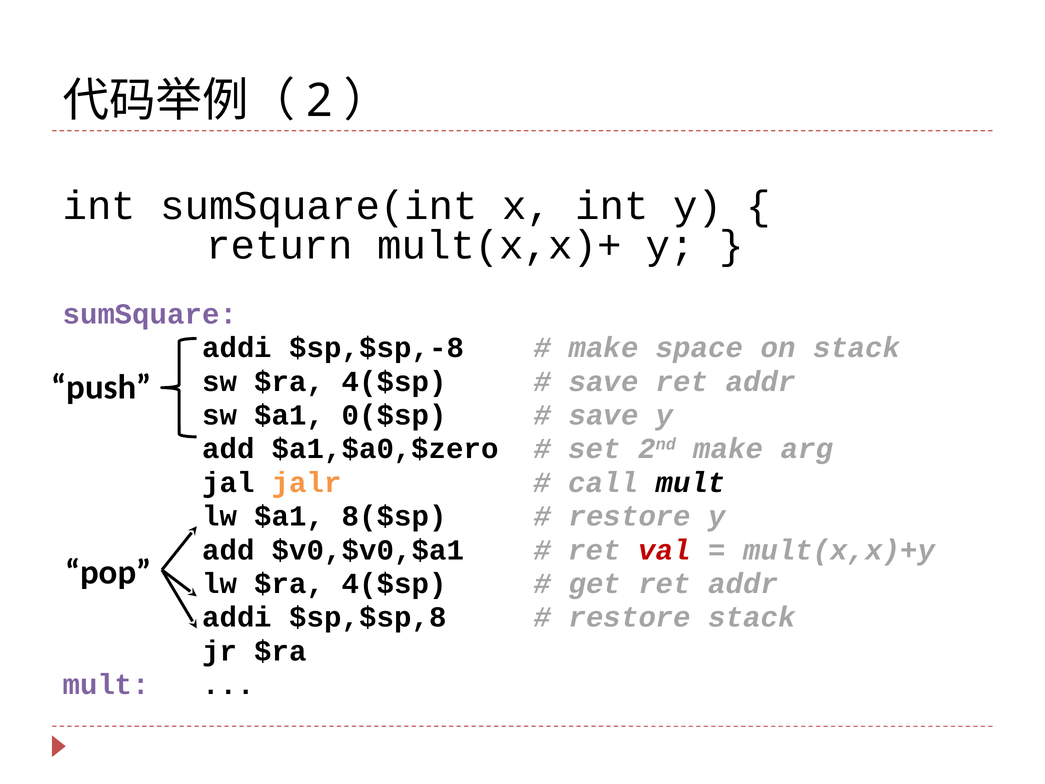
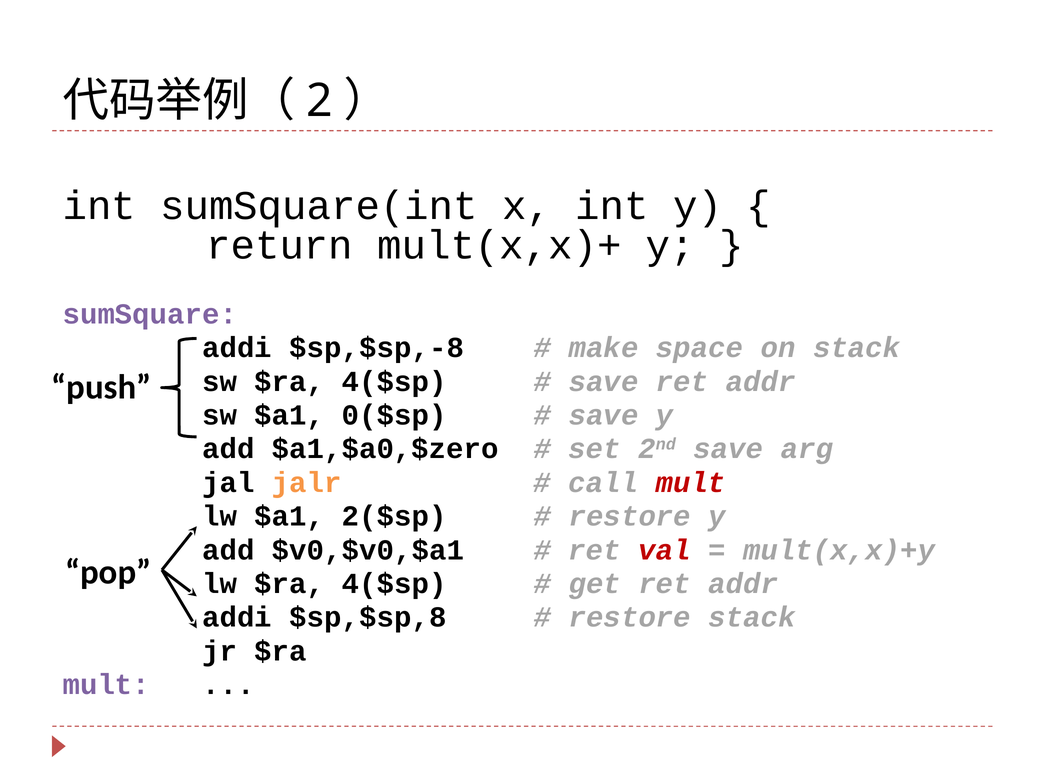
2nd make: make -> save (728, 449)
mult colour: black -> red (690, 482)
8($sp: 8($sp -> 2($sp (394, 516)
